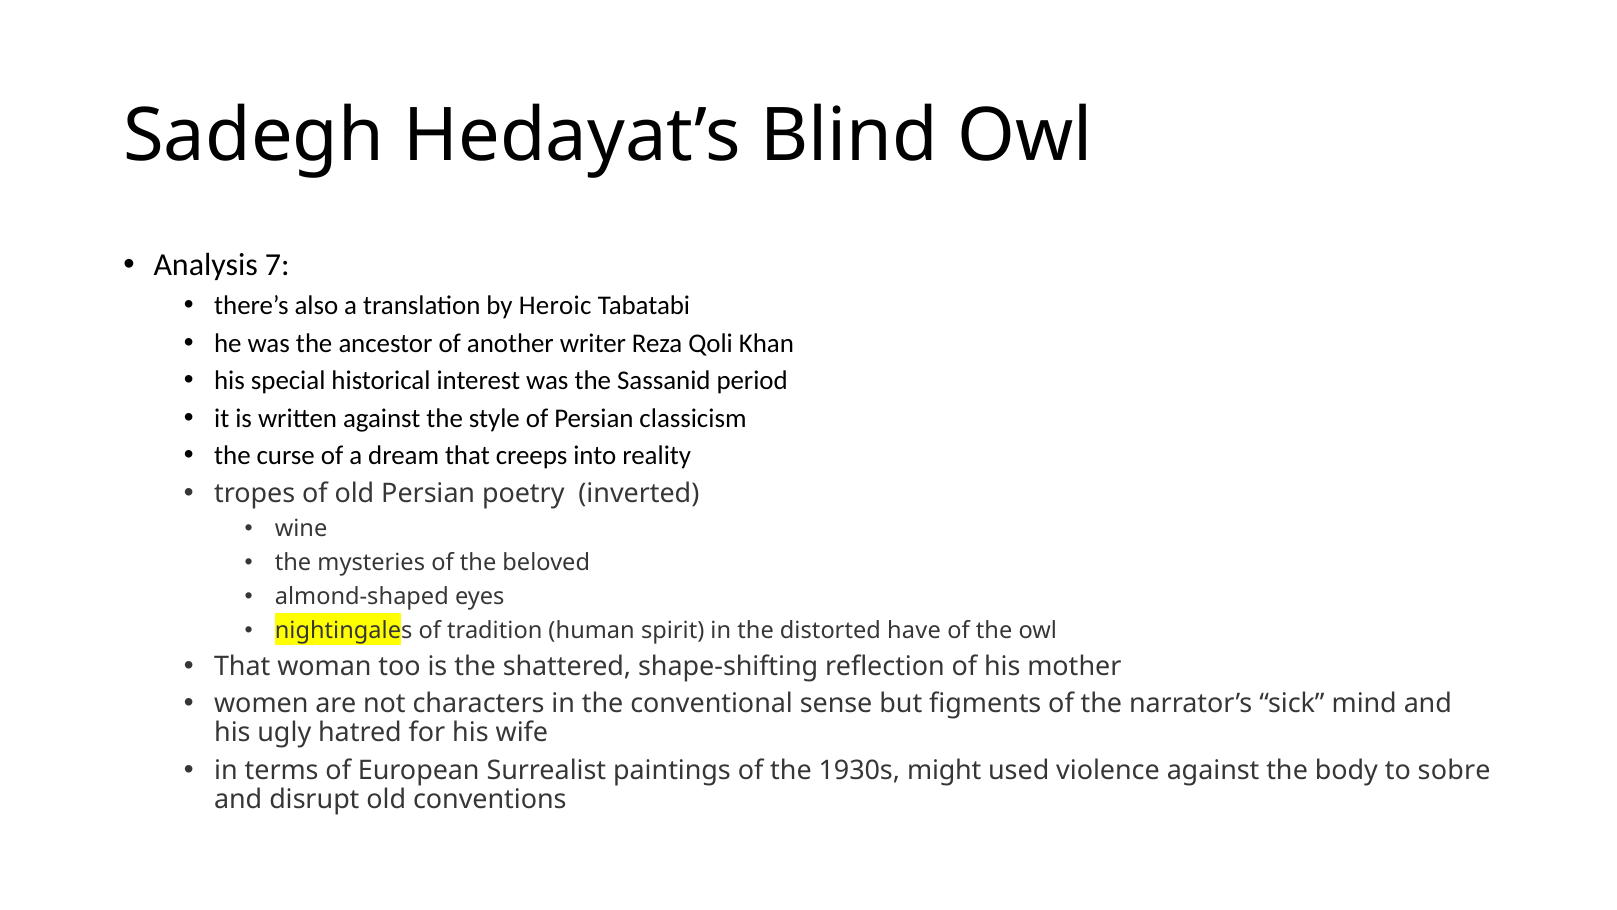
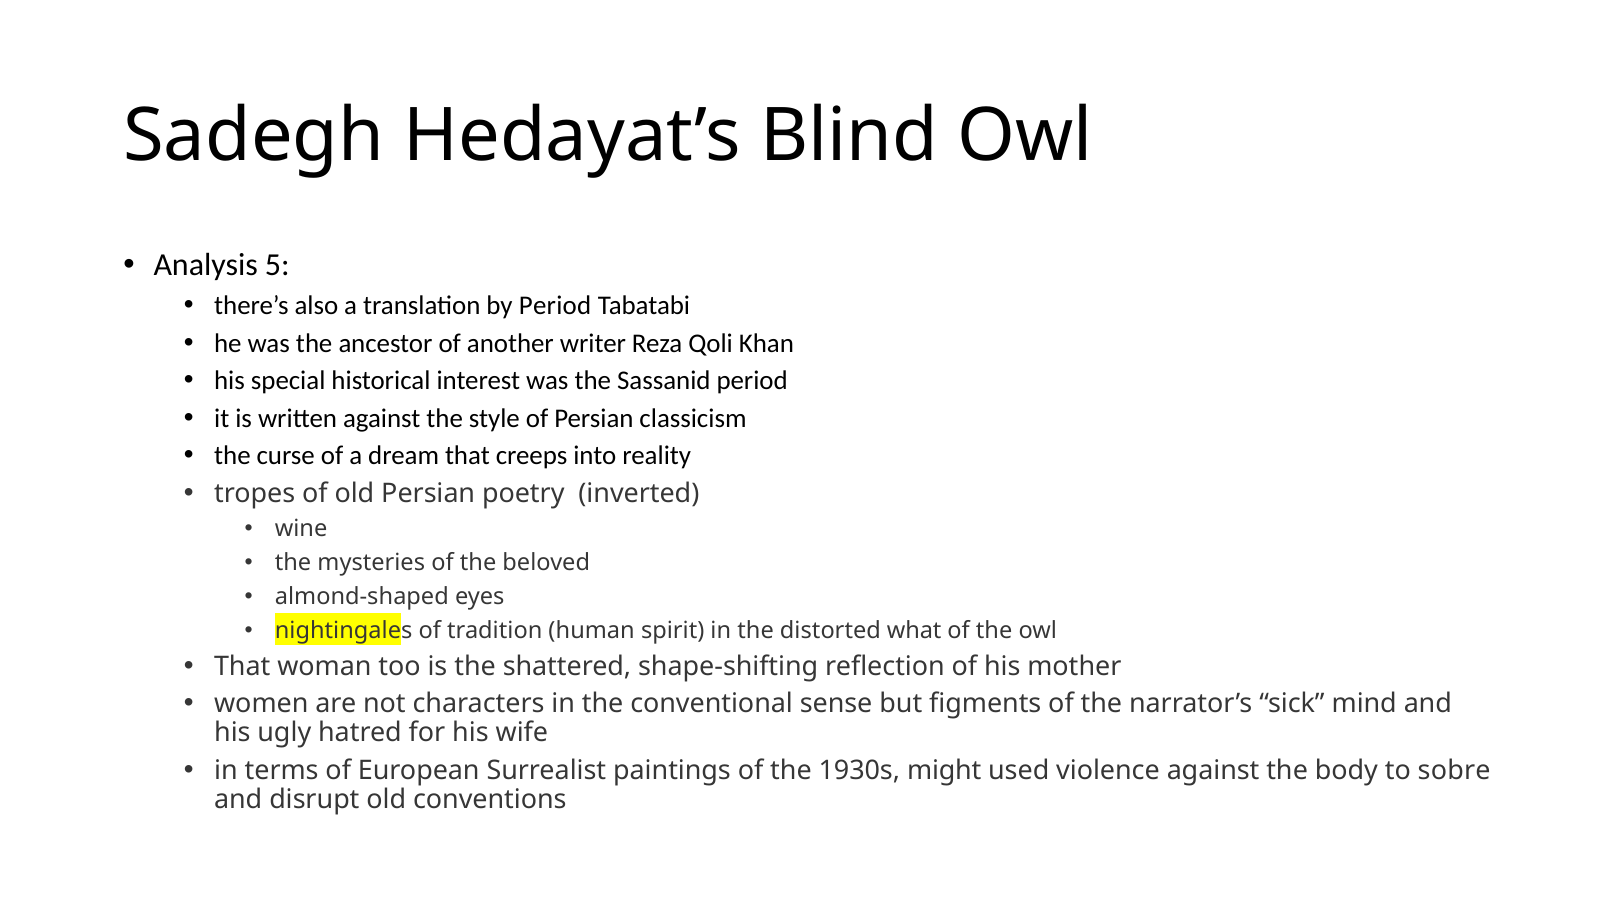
7: 7 -> 5 (277, 265)
by Heroic: Heroic -> Period (555, 306)
have: have -> what (914, 630)
